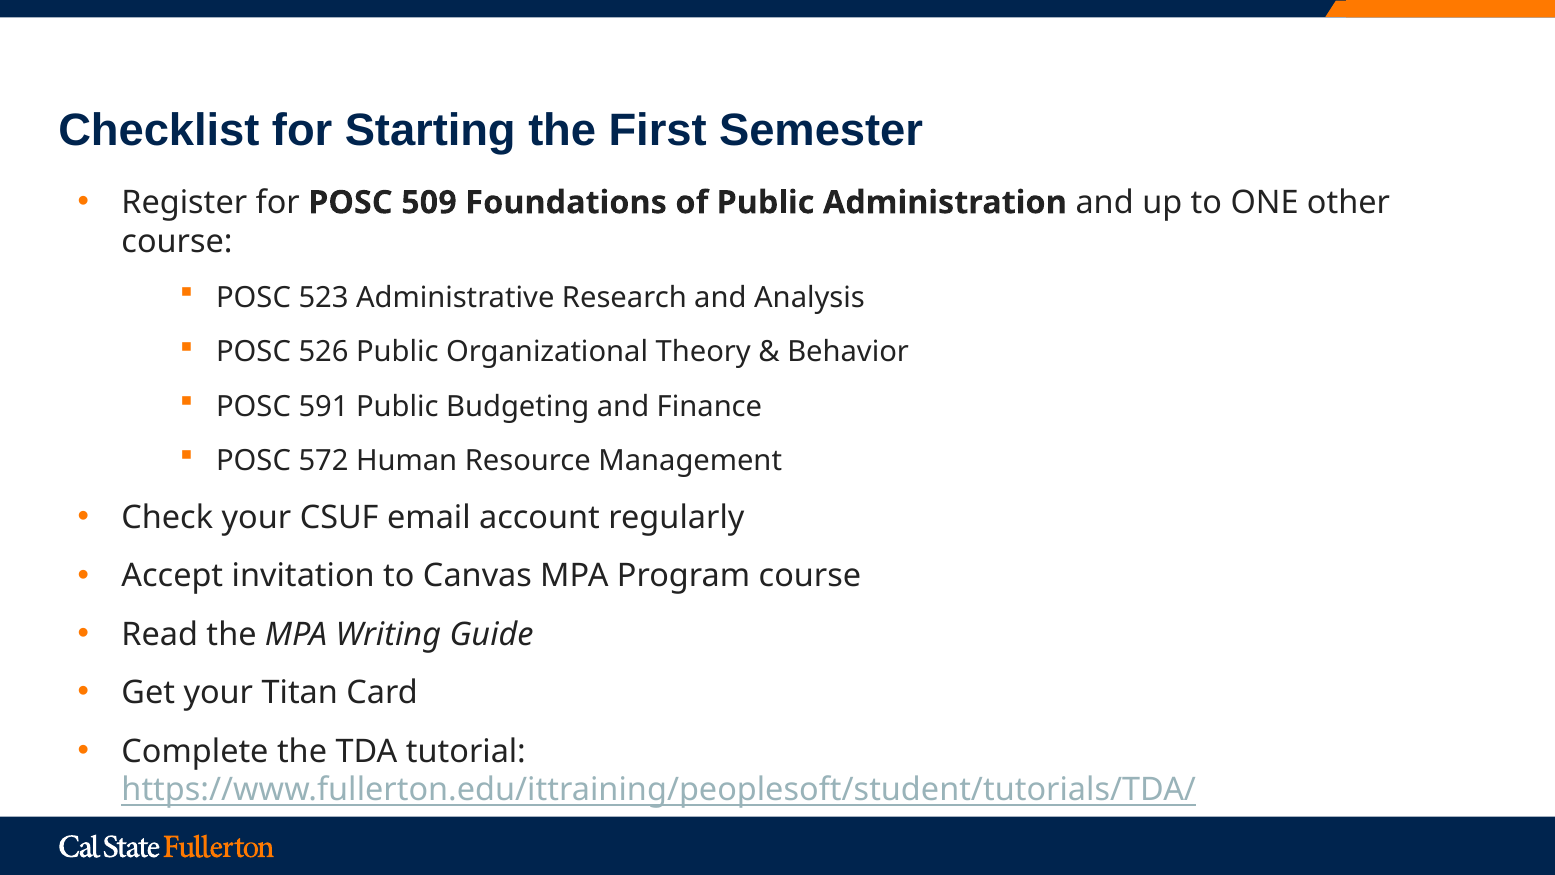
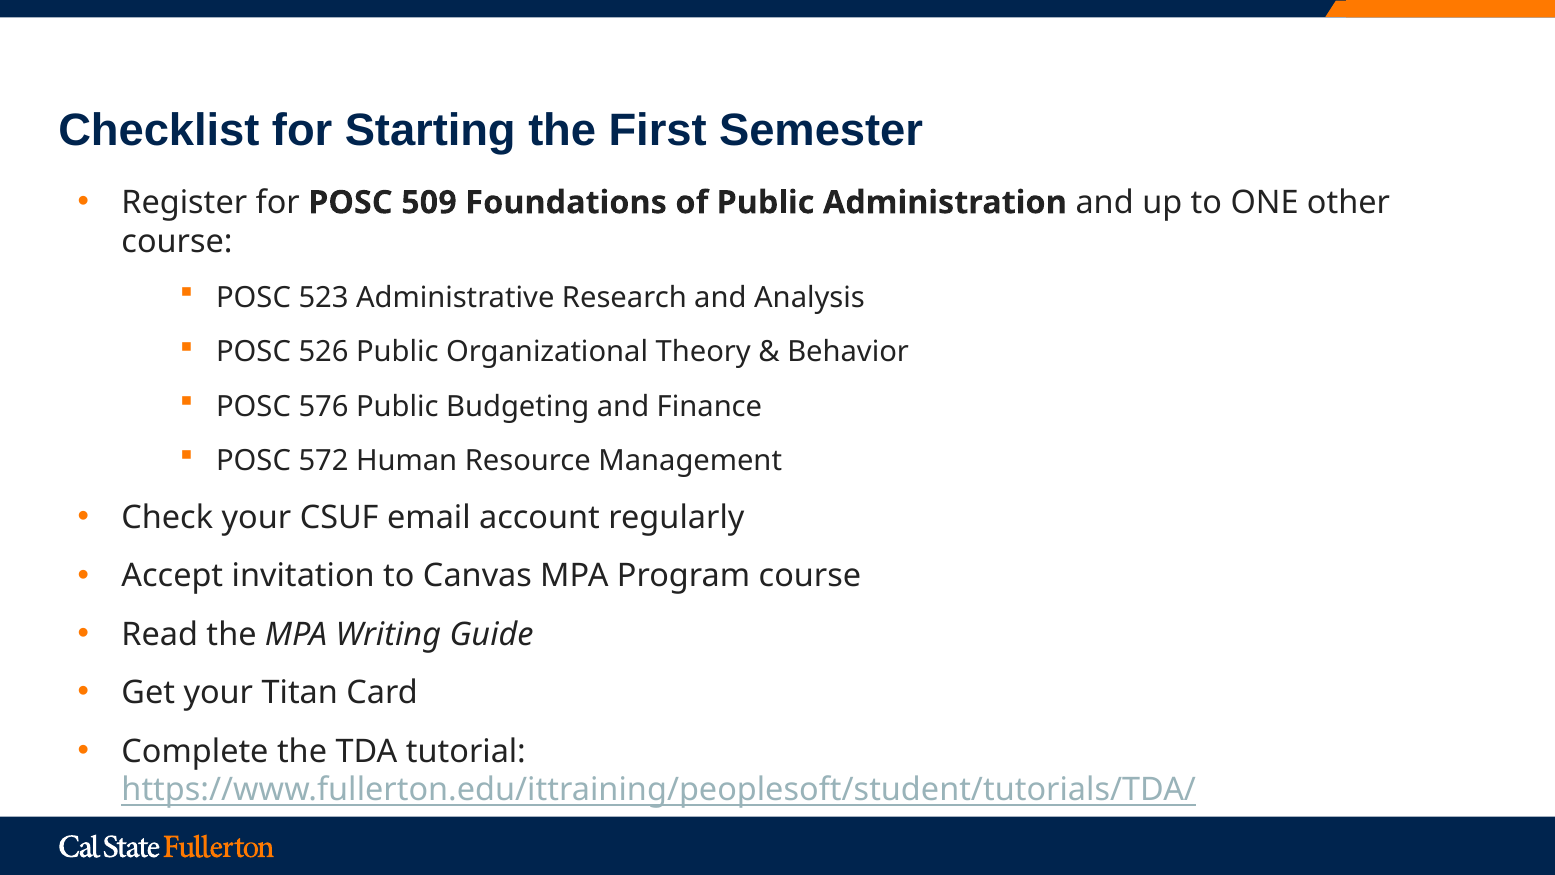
591: 591 -> 576 (324, 407)
